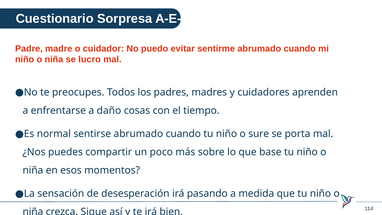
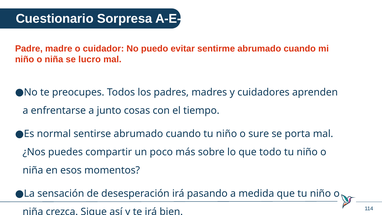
daño: daño -> junto (109, 110)
base: base -> todo (270, 152)
